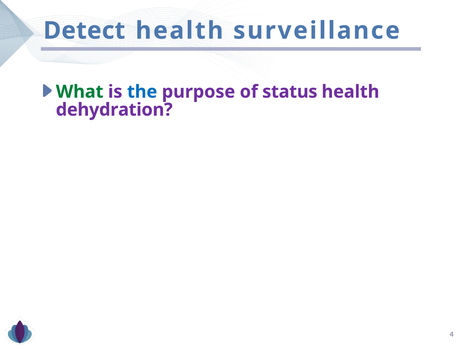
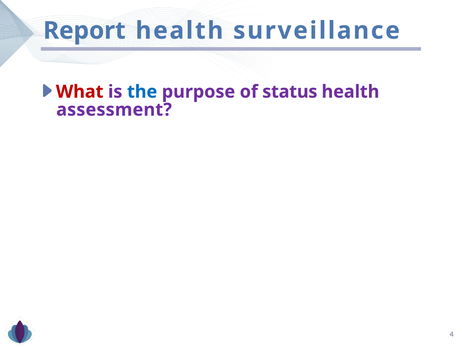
Detect: Detect -> Report (84, 31)
What colour: green -> red (80, 92)
dehydration: dehydration -> assessment (114, 110)
